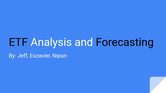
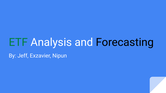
ETF colour: black -> green (18, 42)
